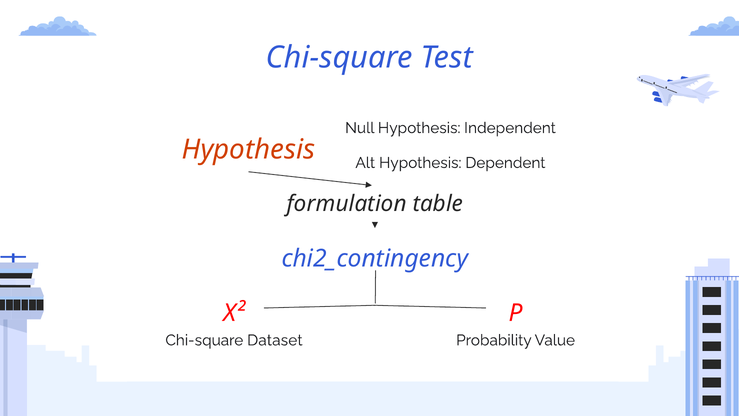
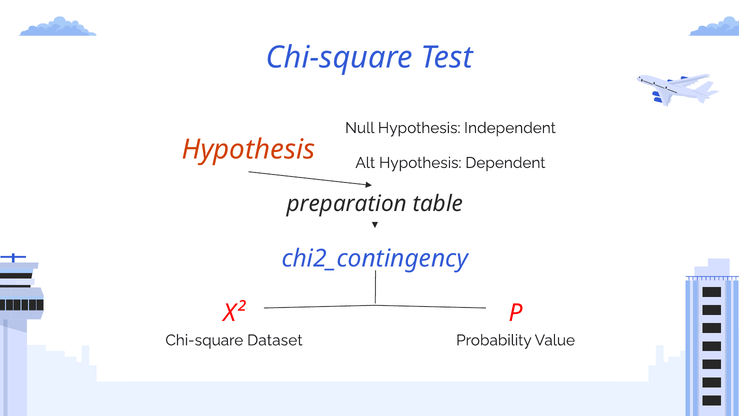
formulation: formulation -> preparation (347, 203)
